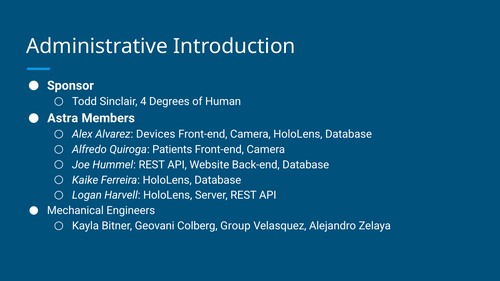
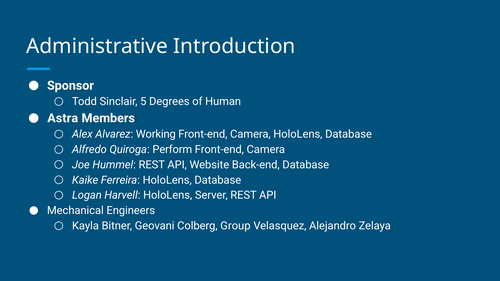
4: 4 -> 5 (143, 102)
Devices: Devices -> Working (156, 134)
Patients: Patients -> Perform (172, 150)
